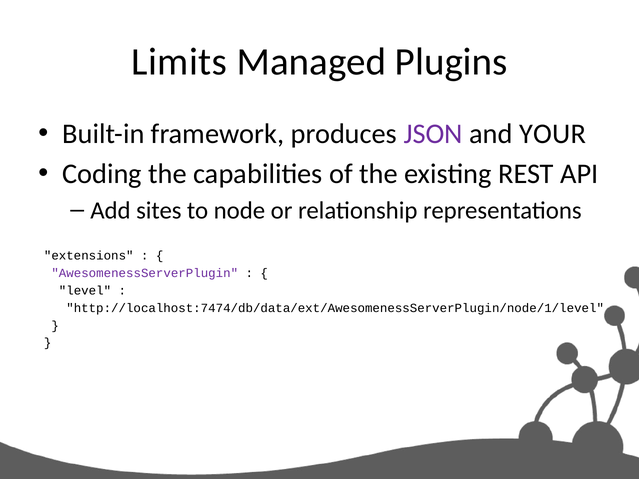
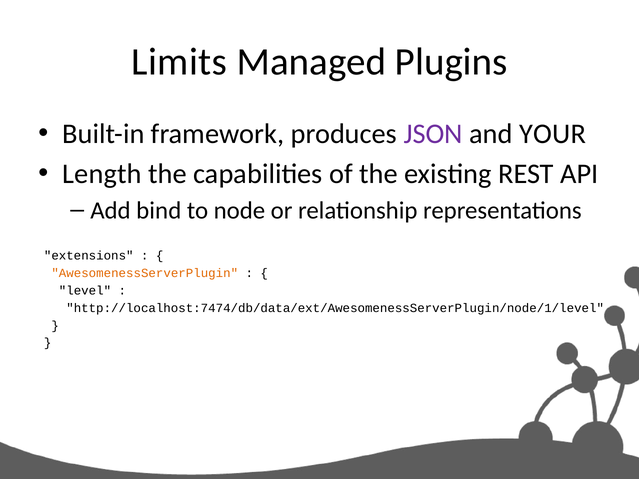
Coding: Coding -> Length (102, 174)
sites: sites -> bind (159, 211)
AwesomenessServerPlugin colour: purple -> orange (145, 273)
